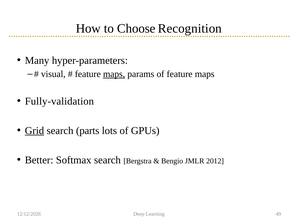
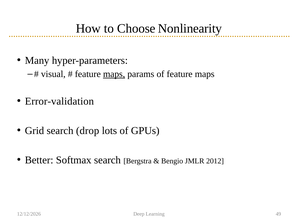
Recognition: Recognition -> Nonlinearity (190, 28)
Fully-validation: Fully-validation -> Error-validation (59, 101)
Grid underline: present -> none (34, 130)
parts: parts -> drop (88, 130)
